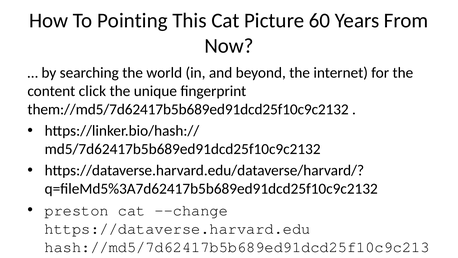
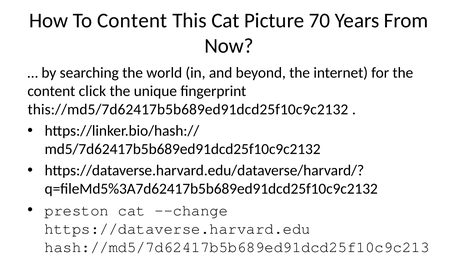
To Pointing: Pointing -> Content (132, 21)
60: 60 -> 70 (320, 21)
them://md5/7d62417b5b689ed91dcd25f10c9c2132: them://md5/7d62417b5b689ed91dcd25f10c9c2132 -> this://md5/7d62417b5b689ed91dcd25f10c9c2132 (188, 109)
